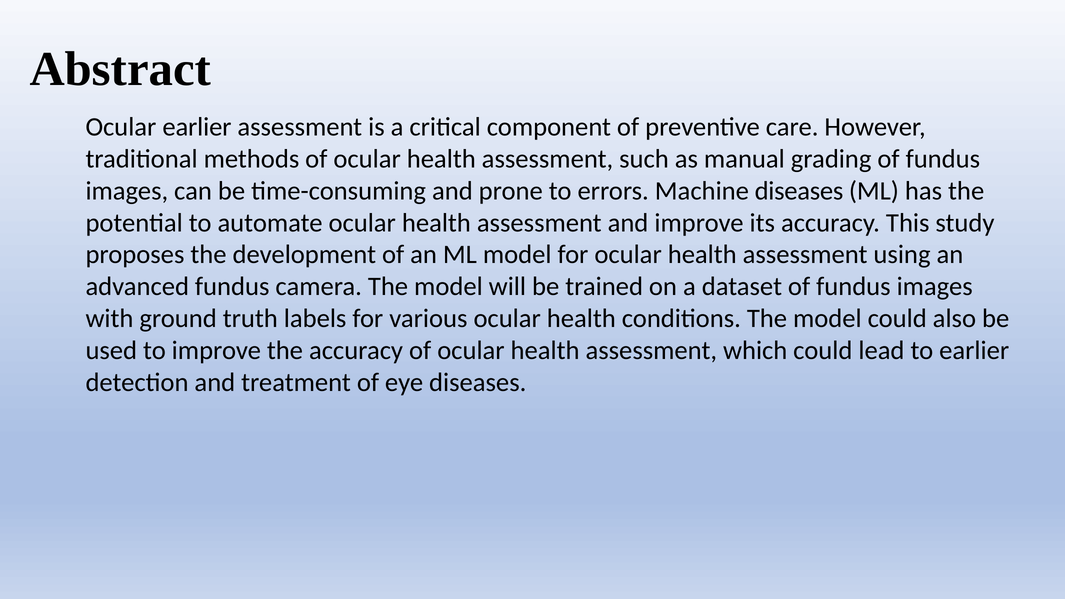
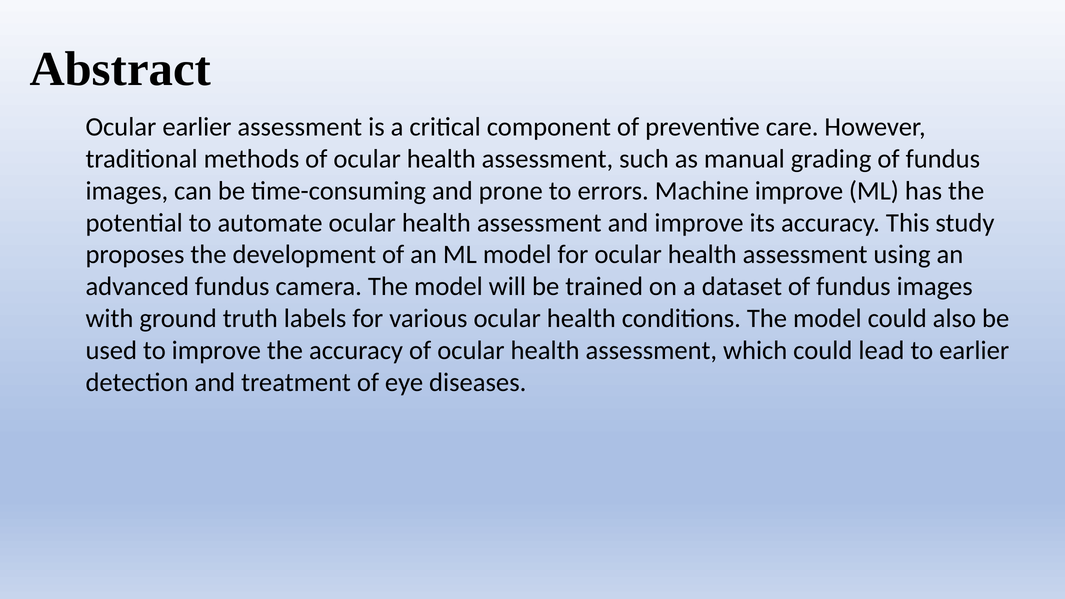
Machine diseases: diseases -> improve (799, 191)
